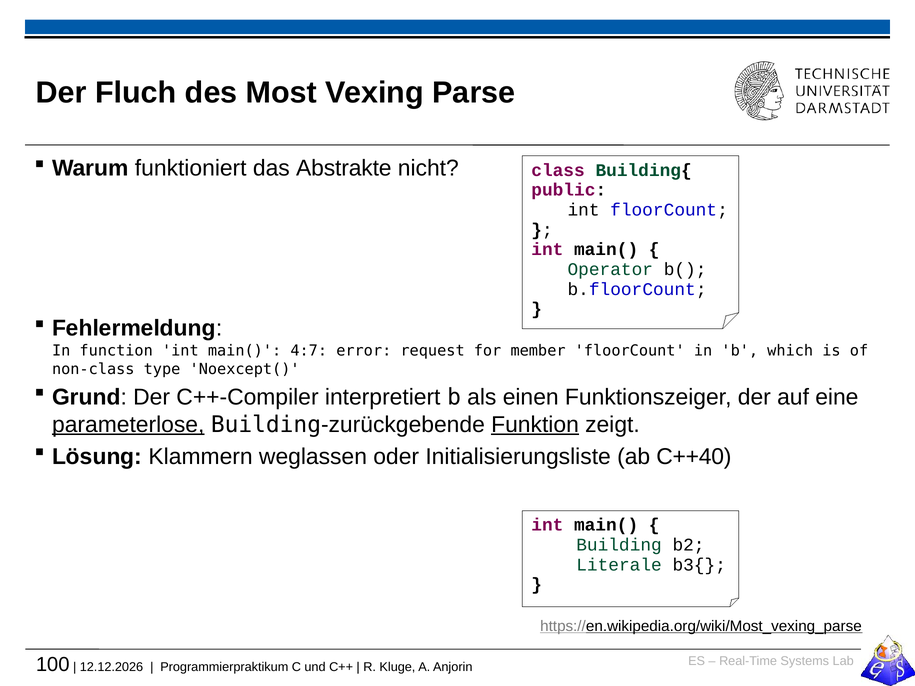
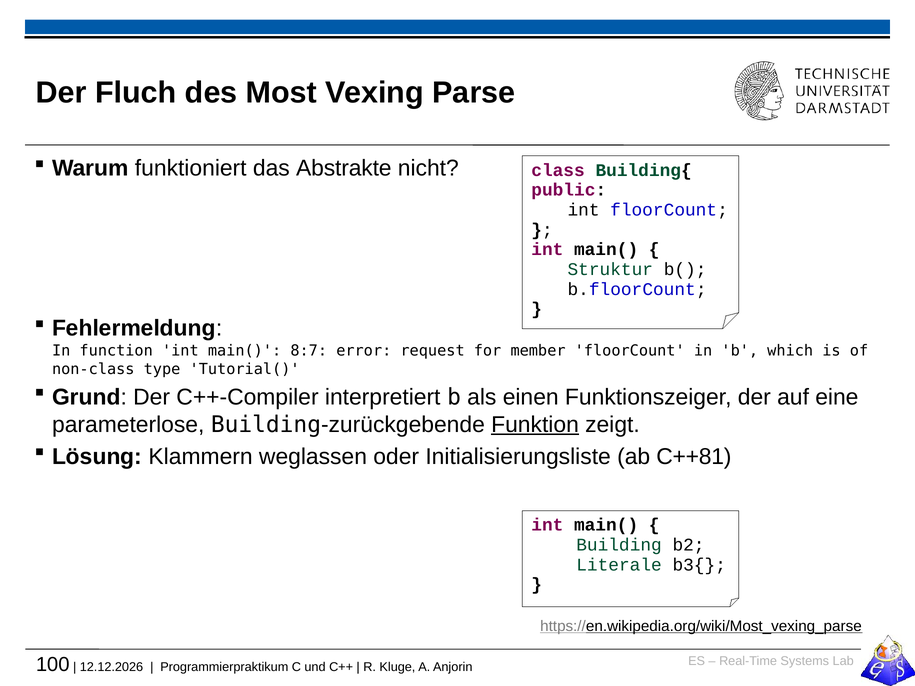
Operator: Operator -> Struktur (610, 270)
4:7: 4:7 -> 8:7 (309, 351)
Noexcept(: Noexcept( -> Tutorial( (245, 369)
parameterlose underline: present -> none (128, 425)
C++40: C++40 -> C++81 (694, 457)
